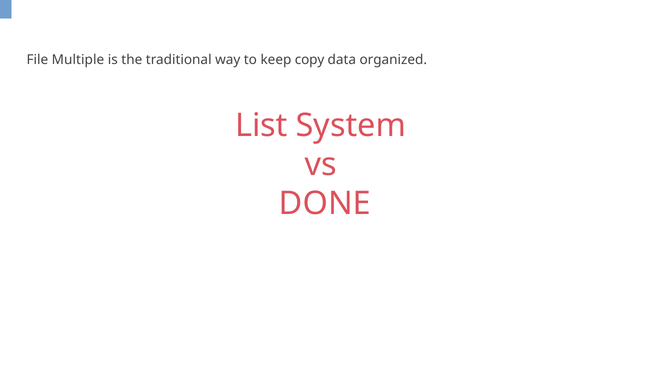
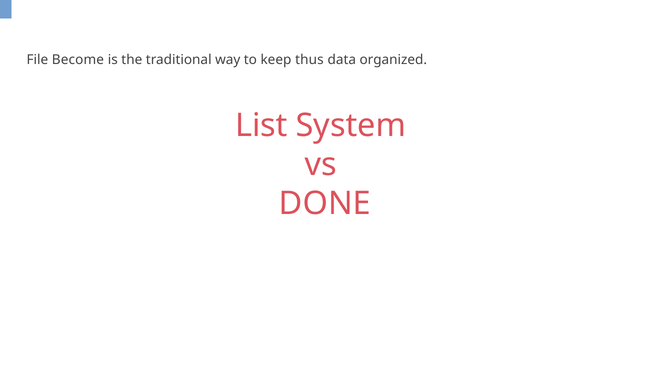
Multiple: Multiple -> Become (78, 60)
copy: copy -> thus (309, 60)
